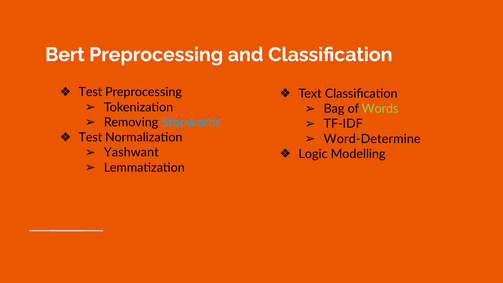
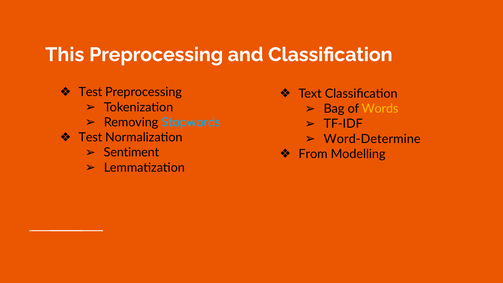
Bert: Bert -> This (65, 55)
Words colour: light green -> yellow (380, 109)
Yashwant: Yashwant -> Sentiment (131, 152)
Logic: Logic -> From (313, 154)
